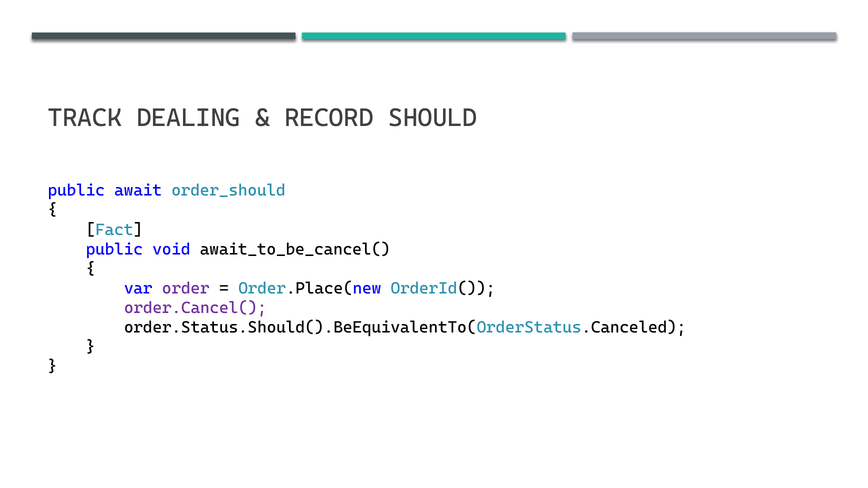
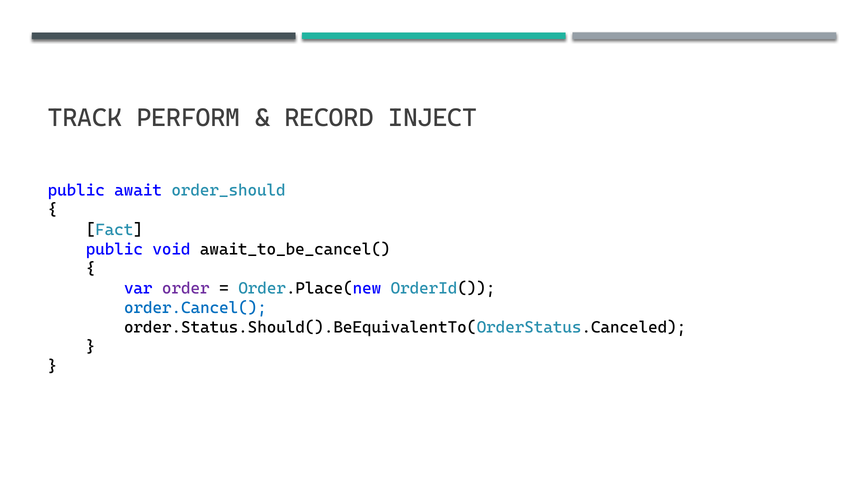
DEALING: DEALING -> PERFORM (188, 118)
SHOULD: SHOULD -> INJECT (433, 118)
order.Cancel( colour: purple -> blue (195, 308)
